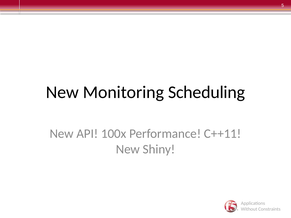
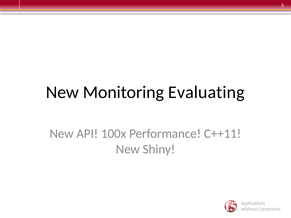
Scheduling: Scheduling -> Evaluating (206, 92)
